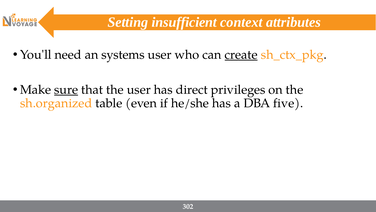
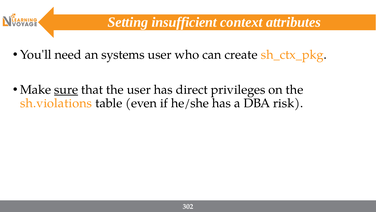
create underline: present -> none (241, 55)
sh.organized: sh.organized -> sh.violations (56, 103)
five: five -> risk (288, 103)
